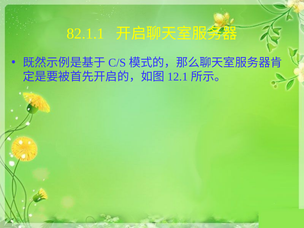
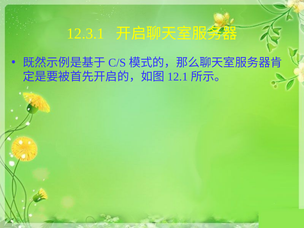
82.1.1: 82.1.1 -> 12.3.1 (86, 34)
